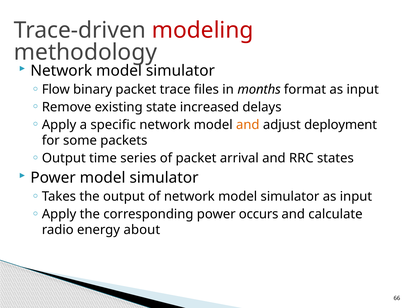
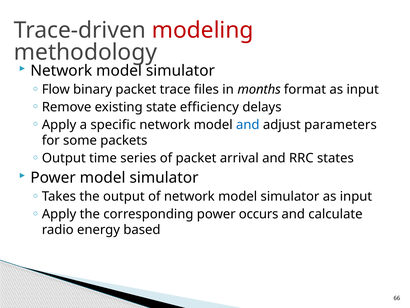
increased: increased -> efficiency (209, 107)
and colour: orange -> blue (248, 125)
deployment: deployment -> parameters (341, 125)
about: about -> based (142, 230)
